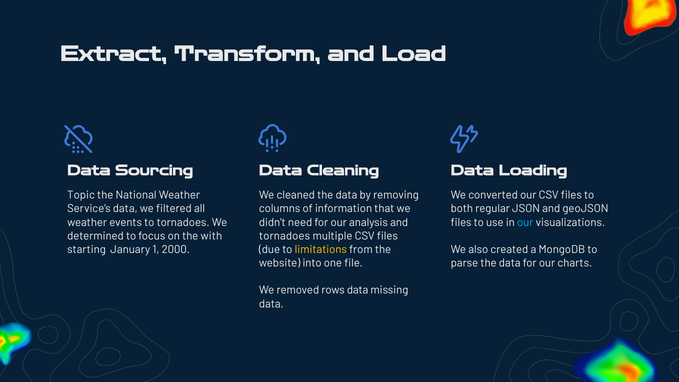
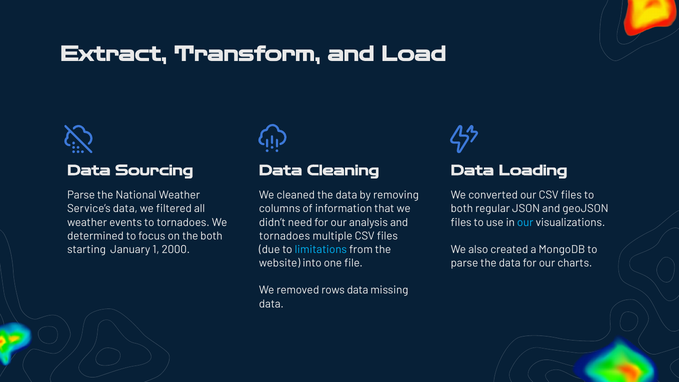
Topic: Topic -> Parse (81, 195)
the with: with -> both (211, 236)
limitations colour: yellow -> light blue (321, 249)
